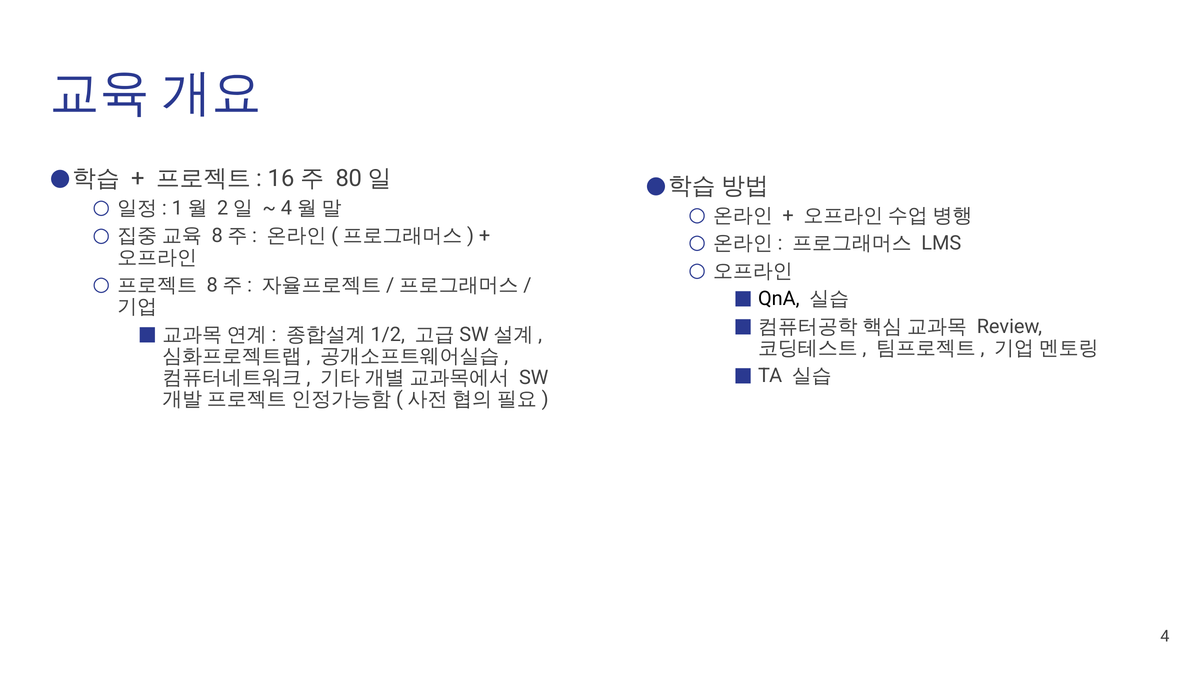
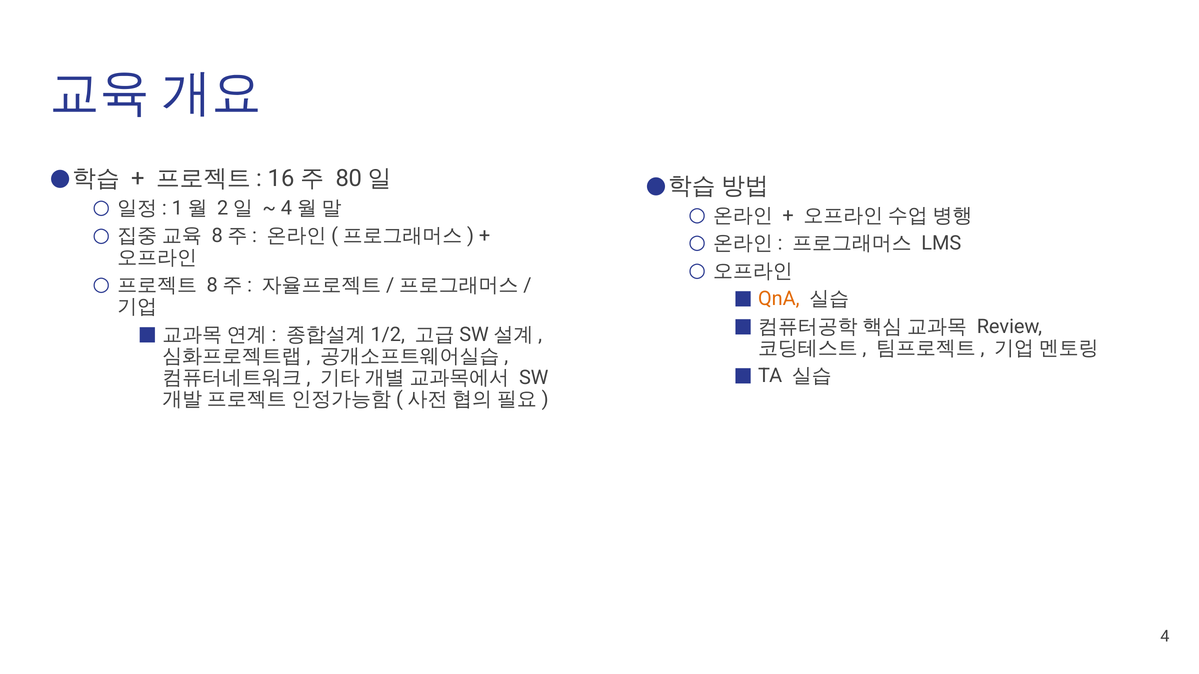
QnA colour: black -> orange (779, 299)
